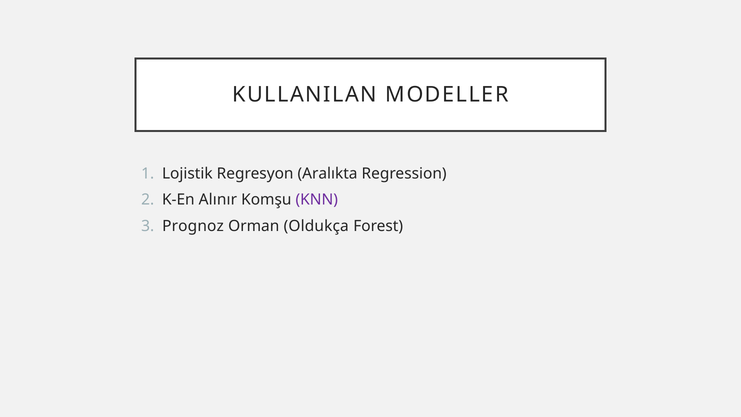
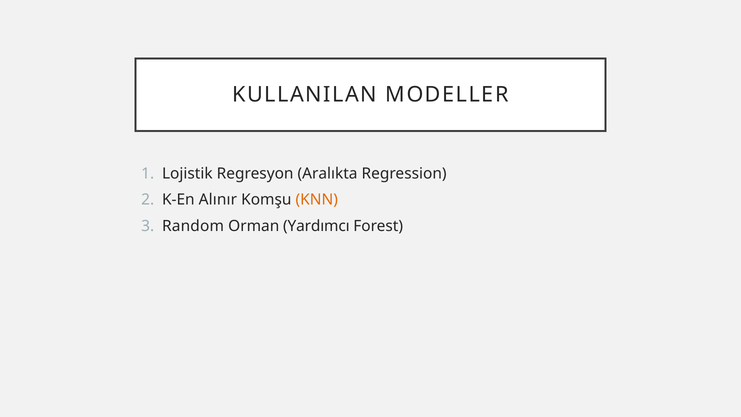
KNN colour: purple -> orange (317, 200)
Prognoz: Prognoz -> Random (193, 226)
Oldukça: Oldukça -> Yardımcı (316, 226)
